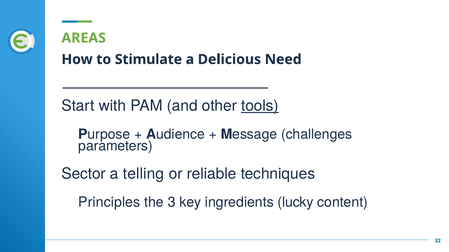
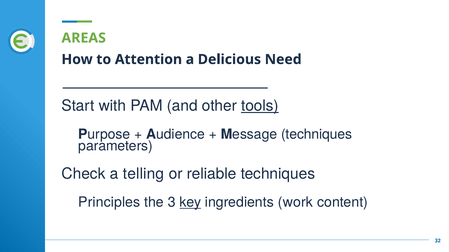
Stimulate: Stimulate -> Attention (148, 60)
Message challenges: challenges -> techniques (317, 134)
Sector: Sector -> Check (83, 174)
key underline: none -> present (190, 203)
lucky: lucky -> work (295, 203)
